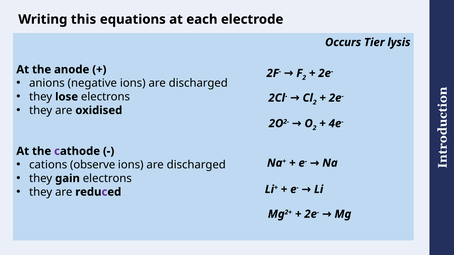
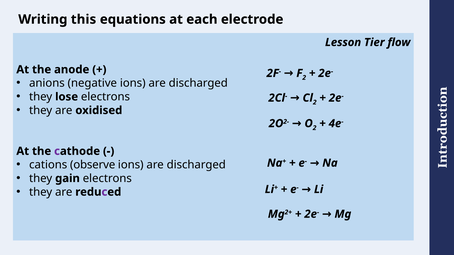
Occurs: Occurs -> Lesson (343, 42)
lysis: lysis -> flow (399, 42)
